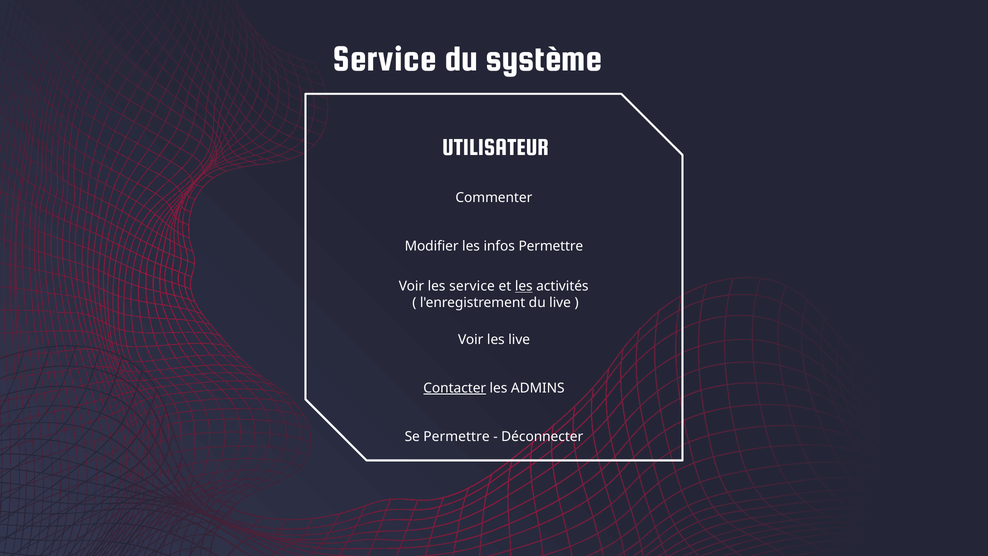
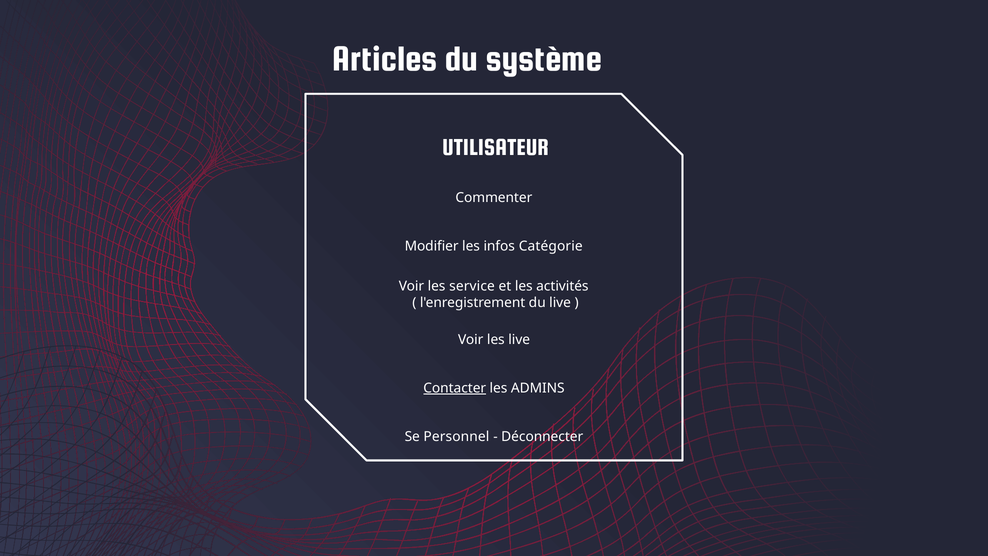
Service: Service -> Articles (385, 58)
infos Permettre: Permettre -> Catégorie (551, 246)
les underline: present -> none (524, 286)
Se Permettre: Permettre -> Personnel (456, 436)
